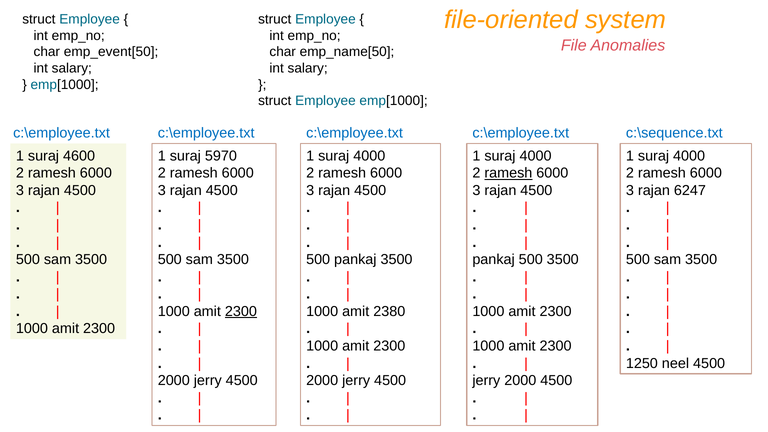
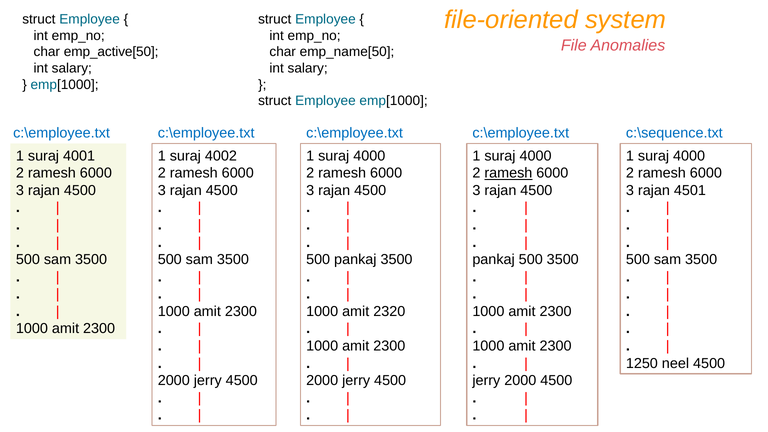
emp_event[50: emp_event[50 -> emp_active[50 (111, 52)
4600: 4600 -> 4001 (79, 156)
5970: 5970 -> 4002 (221, 156)
6247: 6247 -> 4501 (690, 190)
2300 underline: present -> none (241, 311)
2380: 2380 -> 2320 (389, 311)
